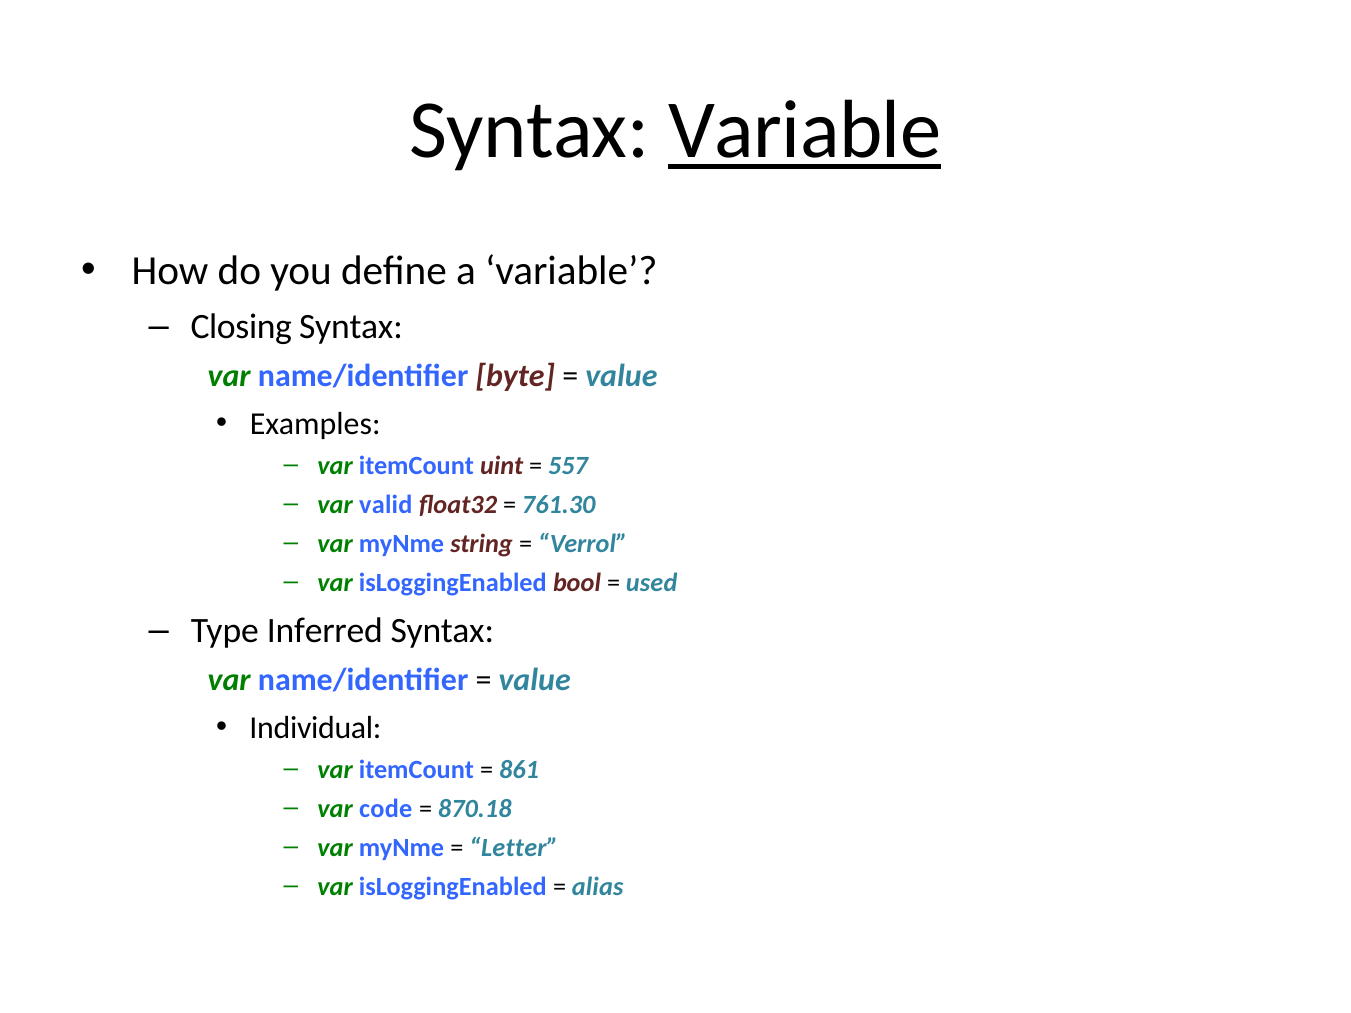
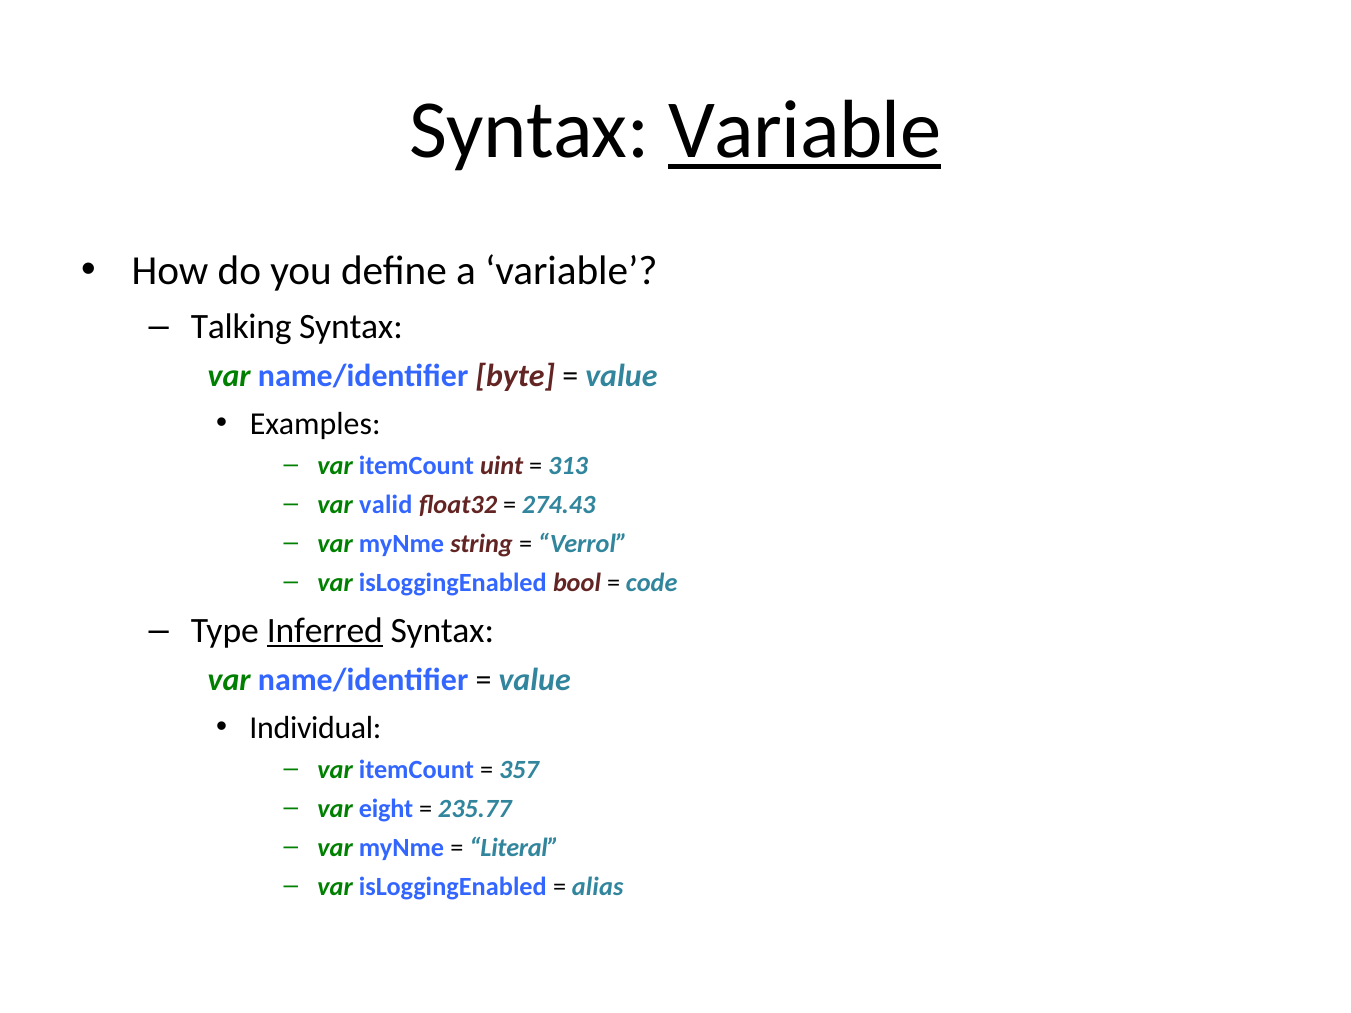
Closing: Closing -> Talking (241, 327)
557: 557 -> 313 (568, 466)
761.30: 761.30 -> 274.43 (559, 505)
used: used -> code (652, 583)
Inferred underline: none -> present (325, 631)
861: 861 -> 357 (519, 770)
code: code -> eight (386, 809)
870.18: 870.18 -> 235.77 (475, 809)
Letter: Letter -> Literal (514, 848)
